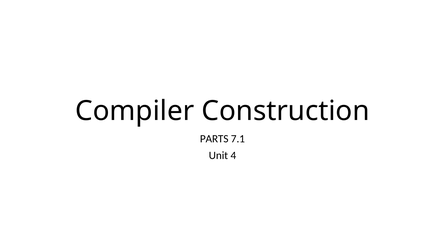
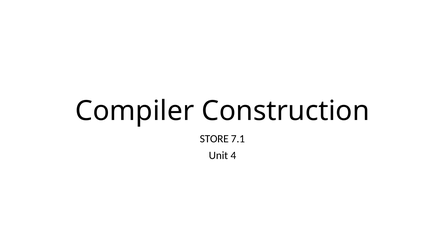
PARTS: PARTS -> STORE (214, 139)
